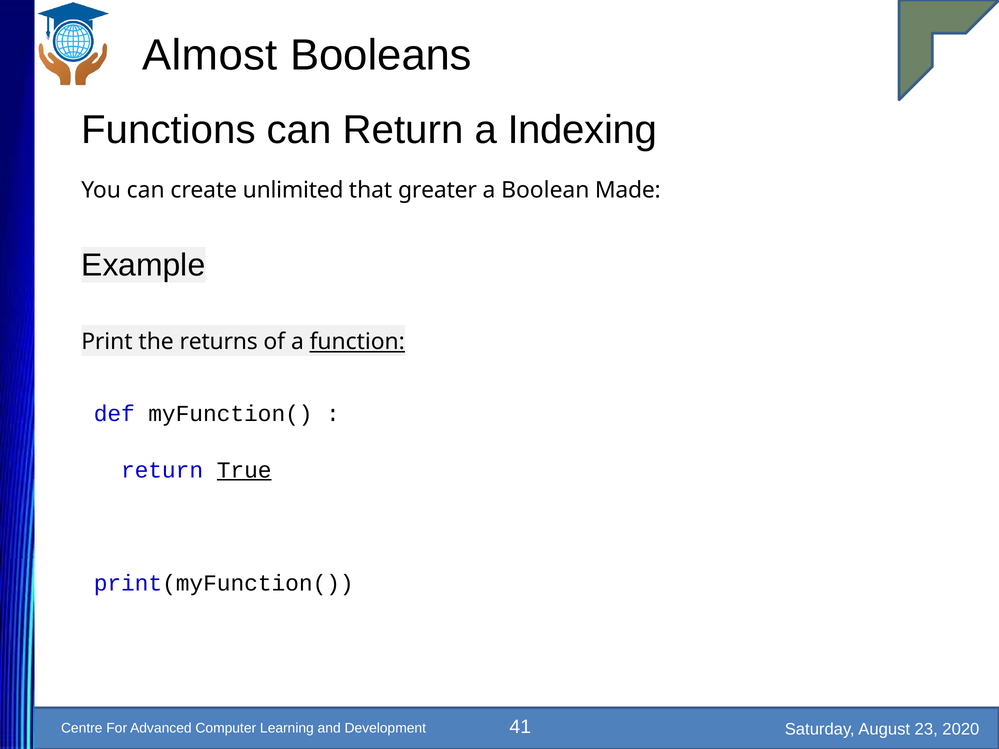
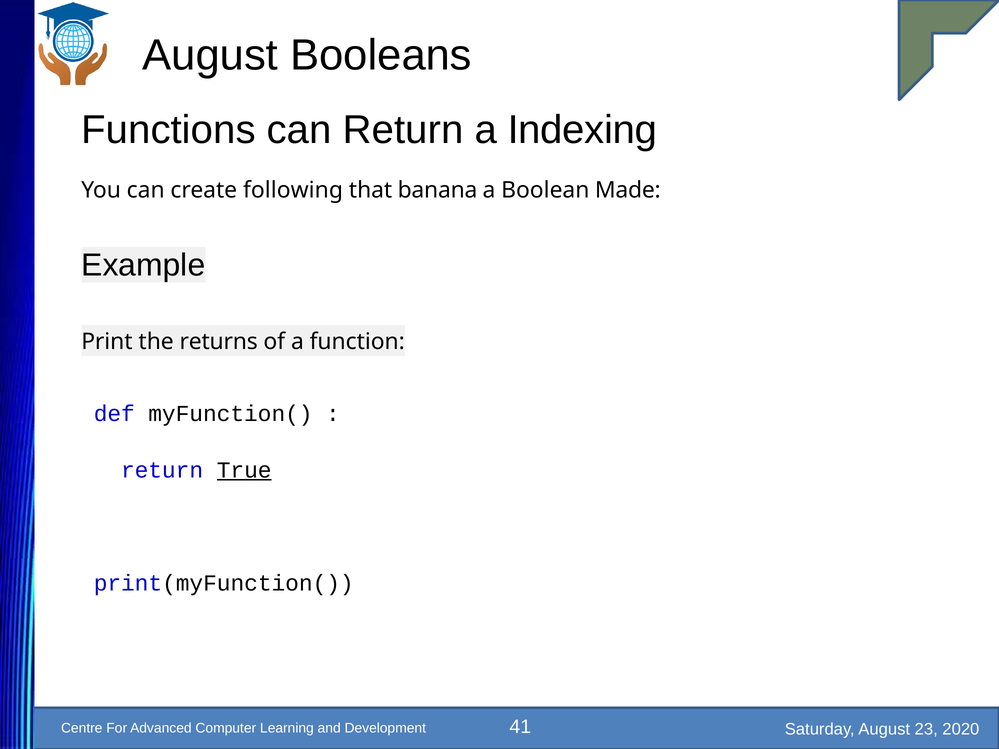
Almost: Almost -> August (210, 55)
unlimited: unlimited -> following (293, 190)
greater: greater -> banana (438, 190)
function underline: present -> none (357, 342)
